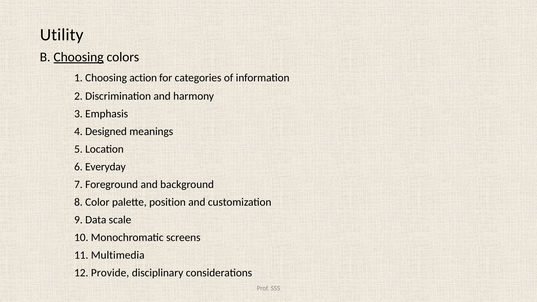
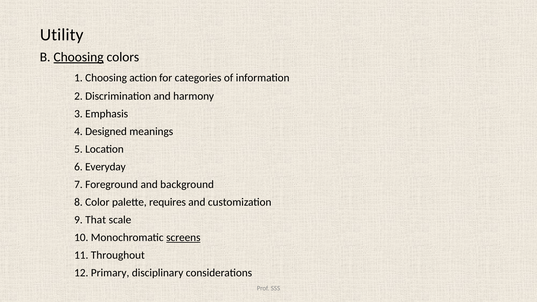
position: position -> requires (168, 202)
Data: Data -> That (96, 220)
screens underline: none -> present (183, 237)
Multimedia: Multimedia -> Throughout (118, 255)
Provide: Provide -> Primary (110, 273)
